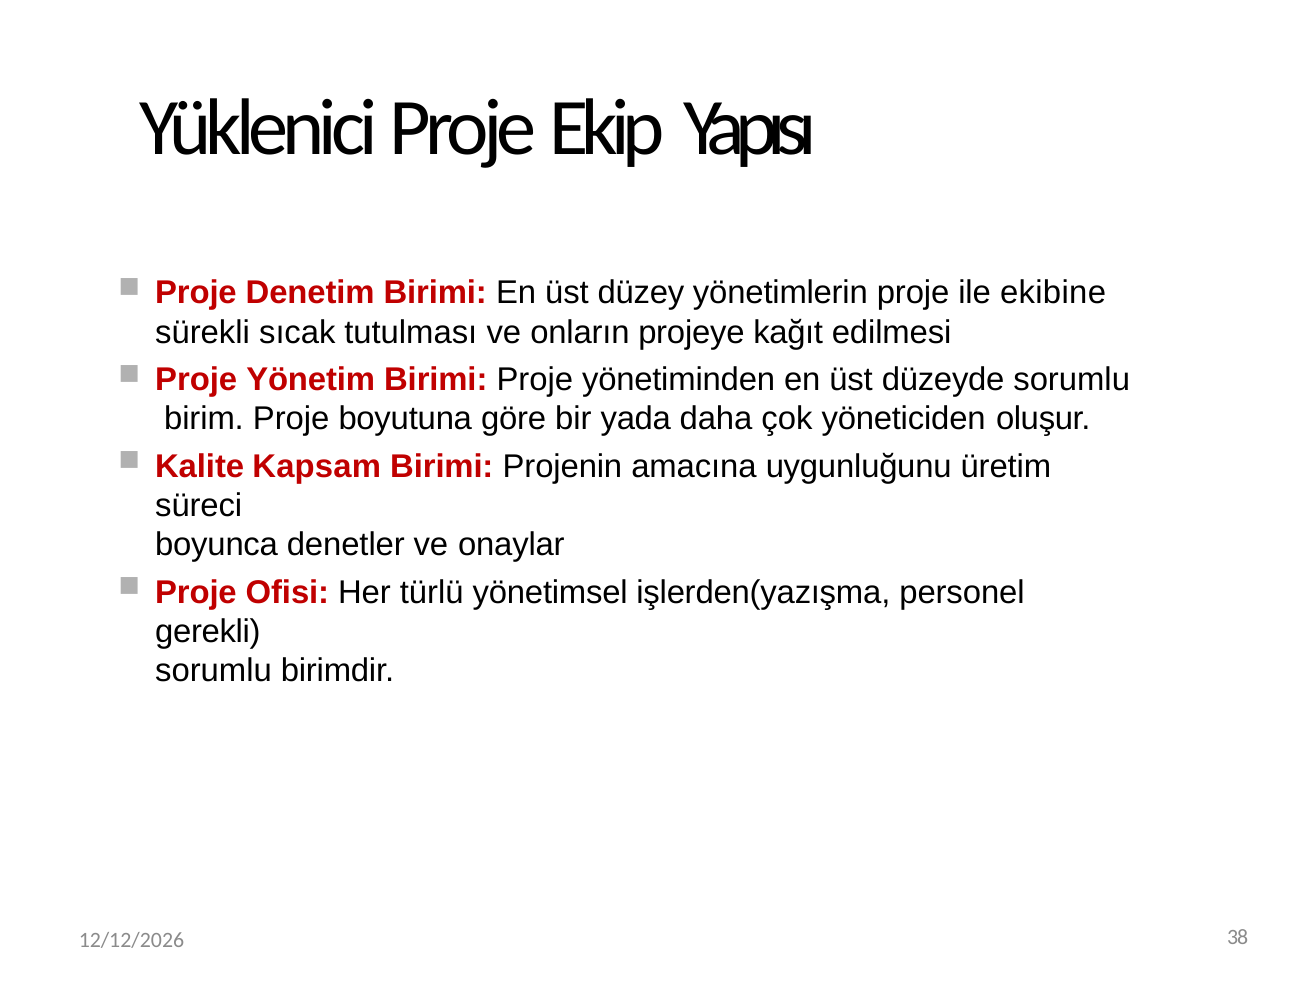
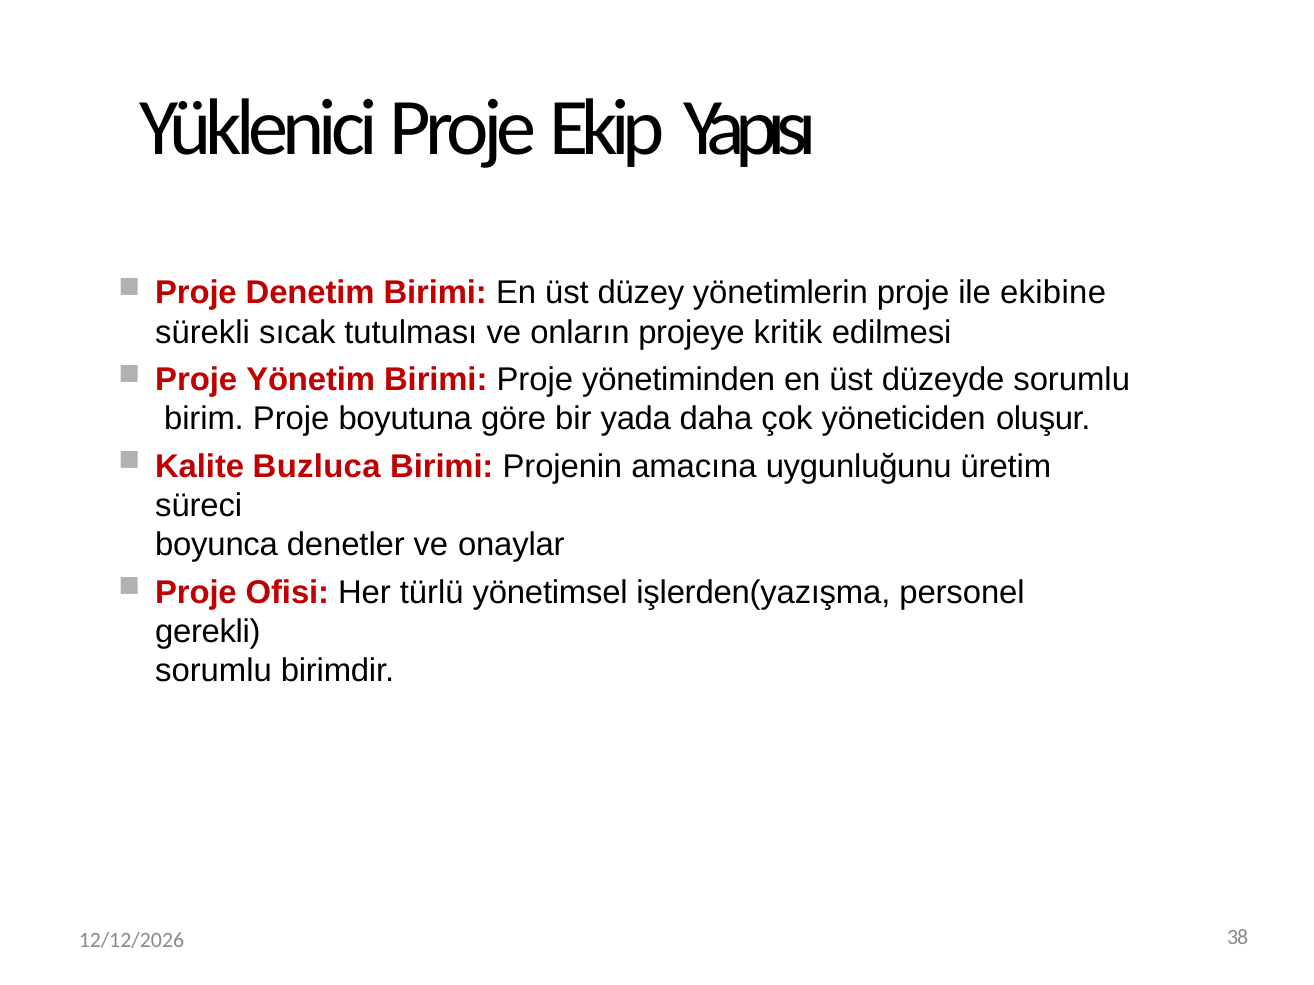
kağıt: kağıt -> kritik (788, 333)
Kapsam: Kapsam -> Buzluca (317, 466)
